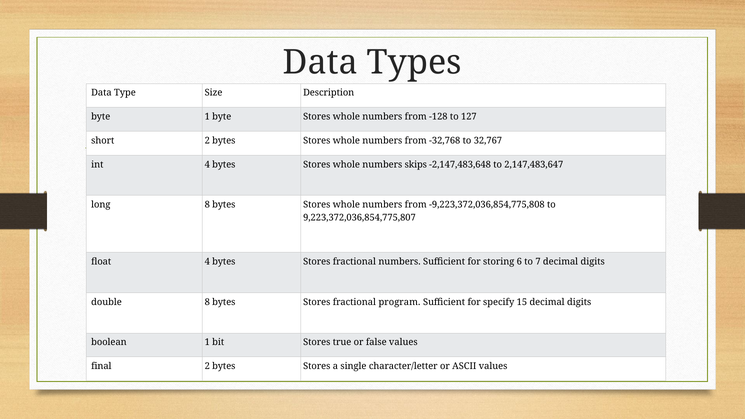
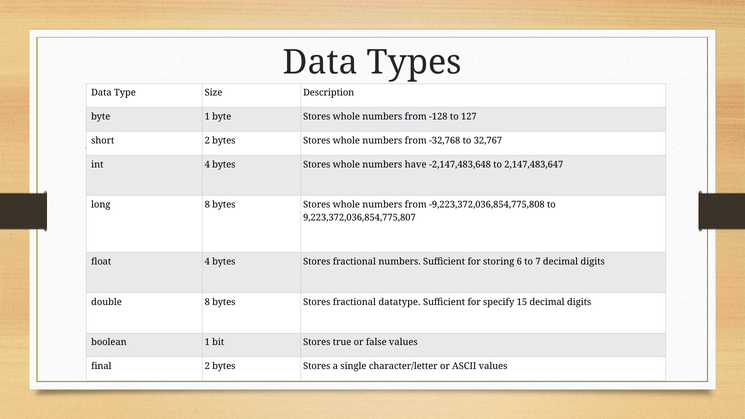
skips: skips -> have (416, 164)
program: program -> datatype (399, 302)
